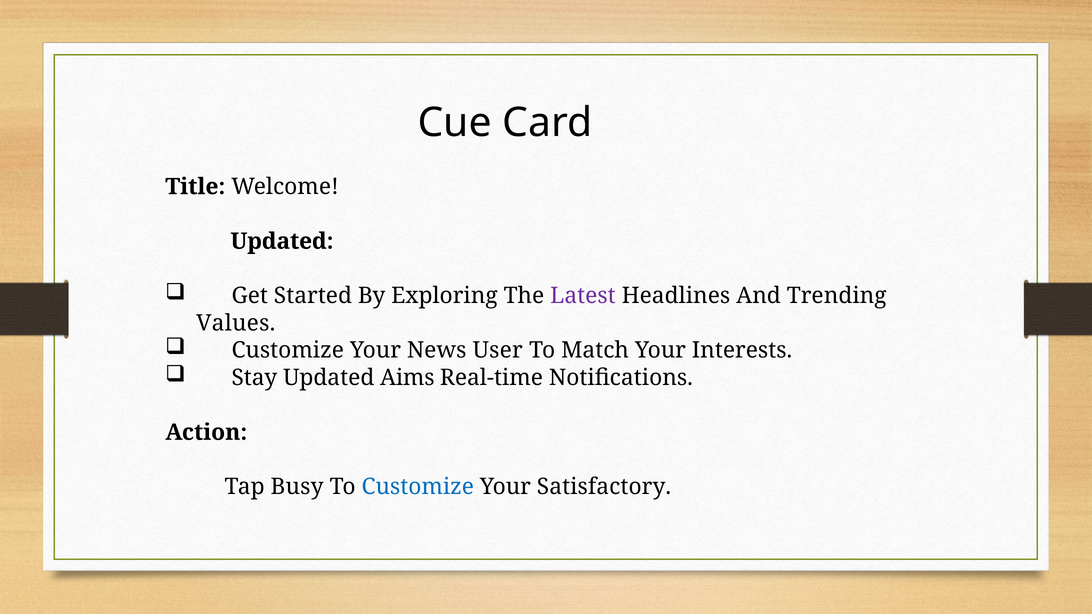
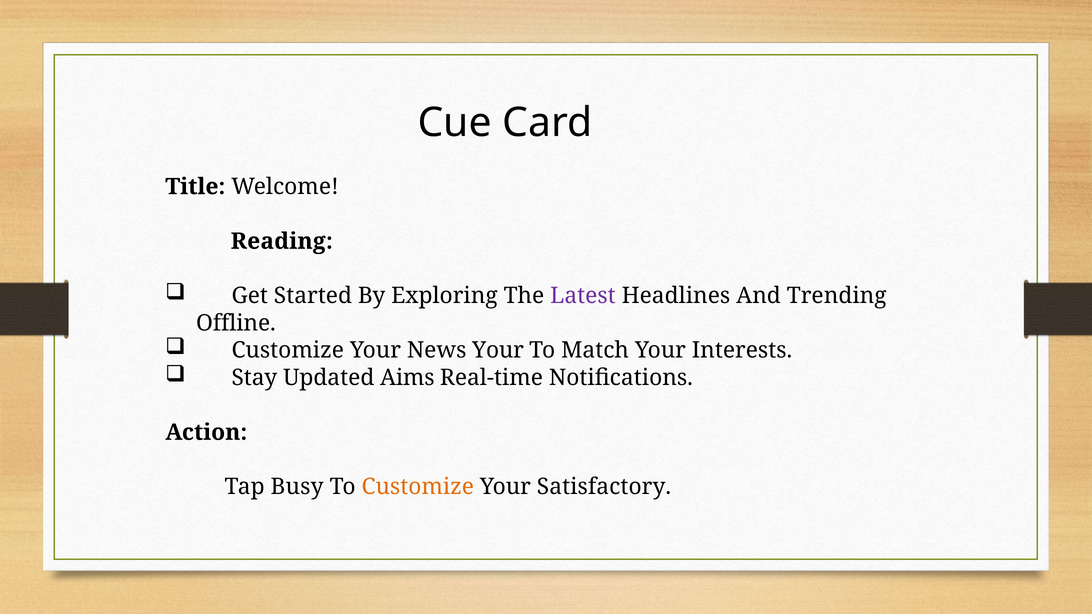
Updated: Updated -> Reading (282, 241)
Values: Values -> Offline (236, 323)
News User: User -> Your (498, 351)
Customize colour: blue -> orange (418, 487)
